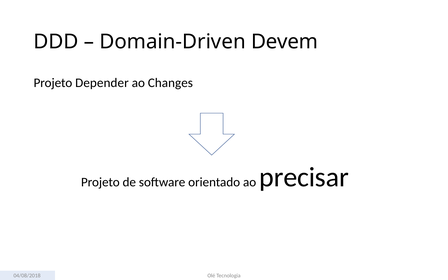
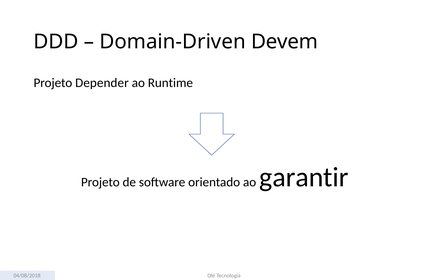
Changes: Changes -> Runtime (170, 83)
precisar: precisar -> garantir (304, 177)
